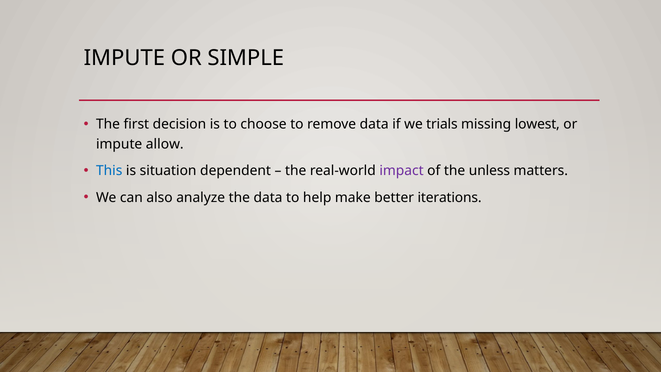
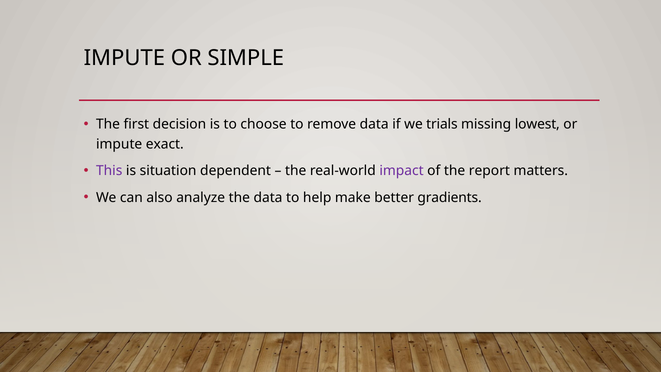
allow: allow -> exact (165, 144)
This colour: blue -> purple (109, 171)
unless: unless -> report (489, 171)
iterations: iterations -> gradients (450, 198)
